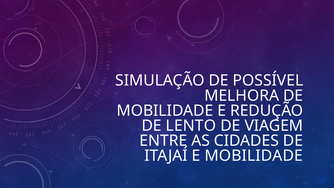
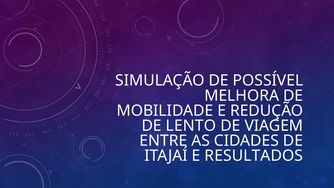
E MOBILIDADE: MOBILIDADE -> RESULTADOS (254, 156)
